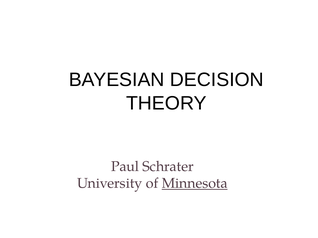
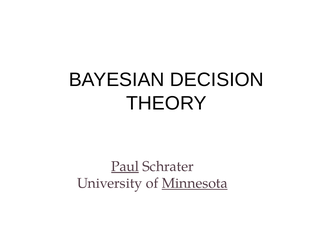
Paul underline: none -> present (125, 167)
